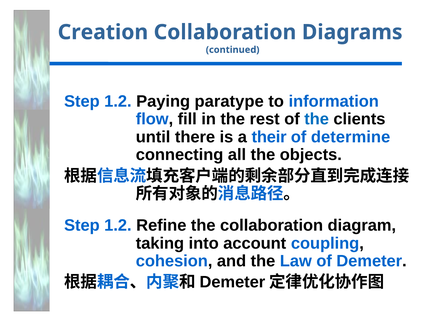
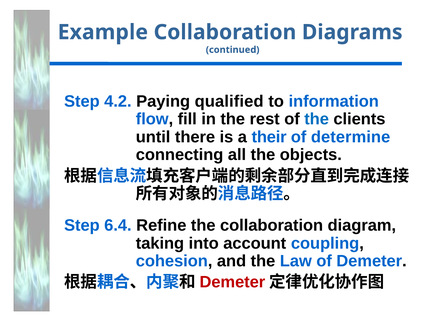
Creation: Creation -> Example (103, 32)
1.2: 1.2 -> 4.2 (118, 101)
paratype: paratype -> qualified (229, 101)
1.2: 1.2 -> 6.4 (118, 225)
Demeter colour: black -> red (232, 282)
